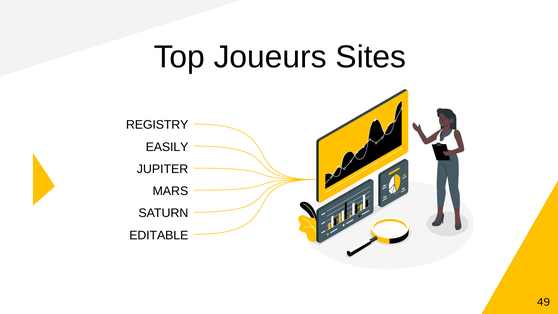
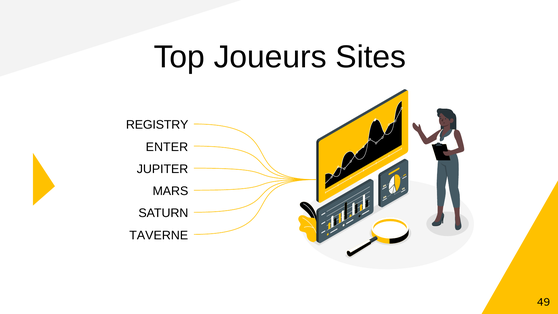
EASILY: EASILY -> ENTER (167, 147)
EDITABLE: EDITABLE -> TAVERNE (159, 235)
